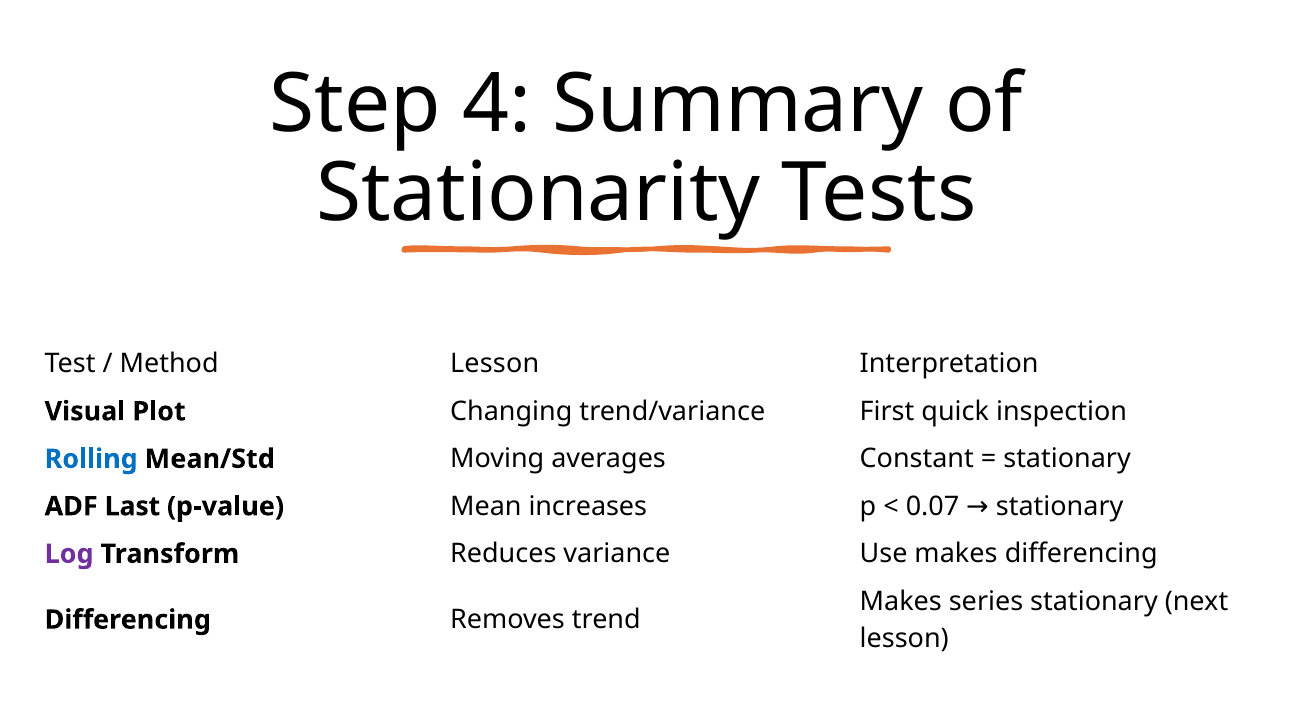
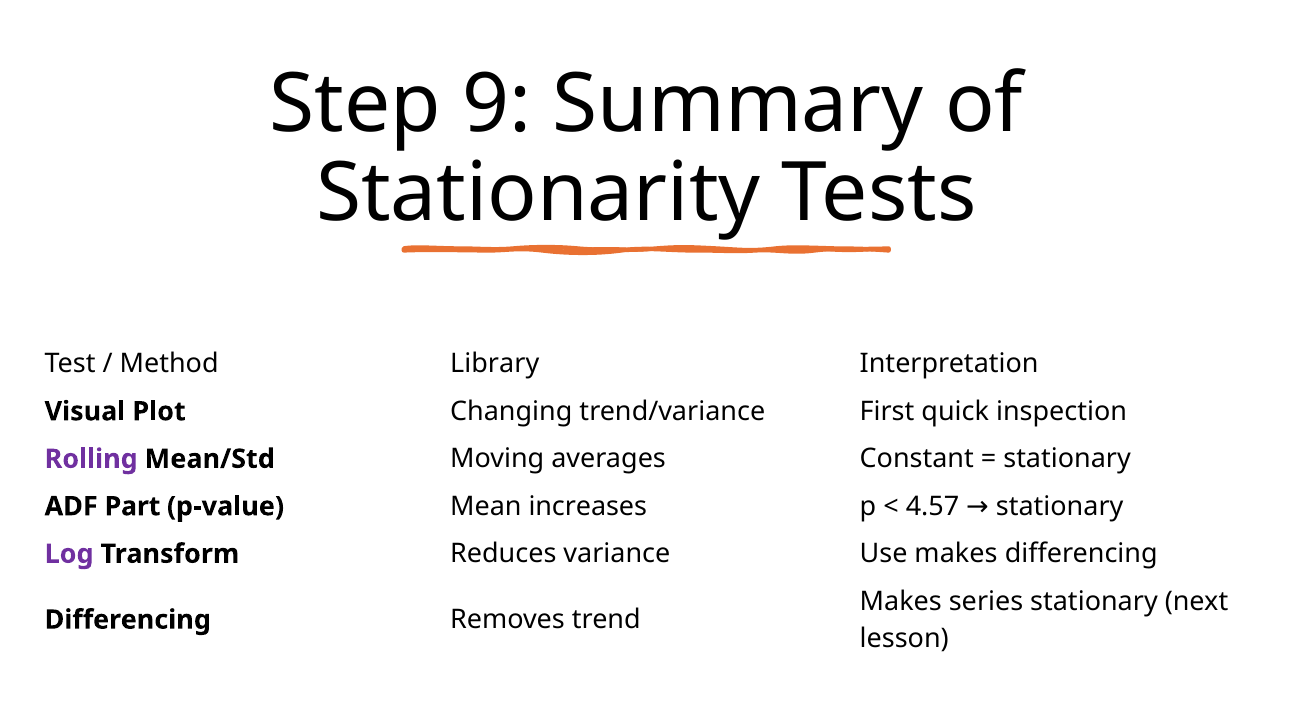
4: 4 -> 9 (497, 104)
Method Lesson: Lesson -> Library (495, 364)
Rolling colour: blue -> purple (91, 459)
Last: Last -> Part (132, 507)
0.07: 0.07 -> 4.57 (932, 507)
